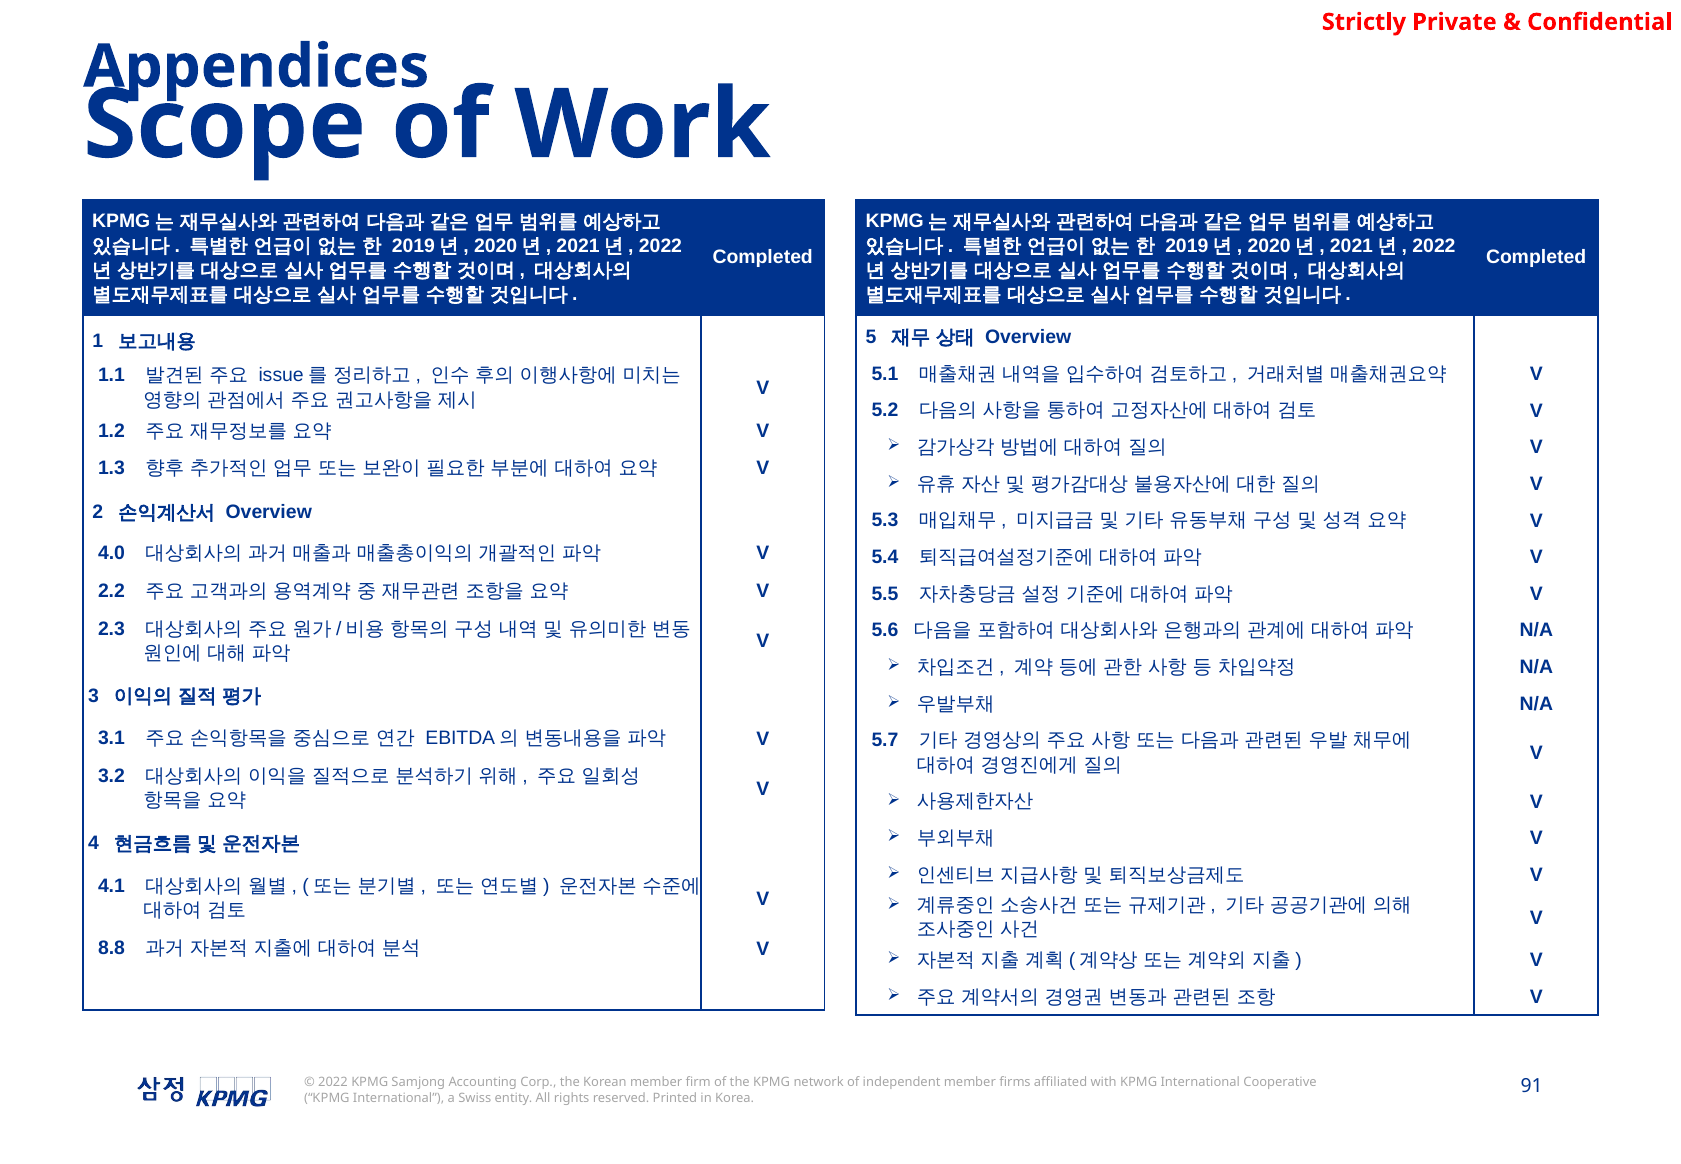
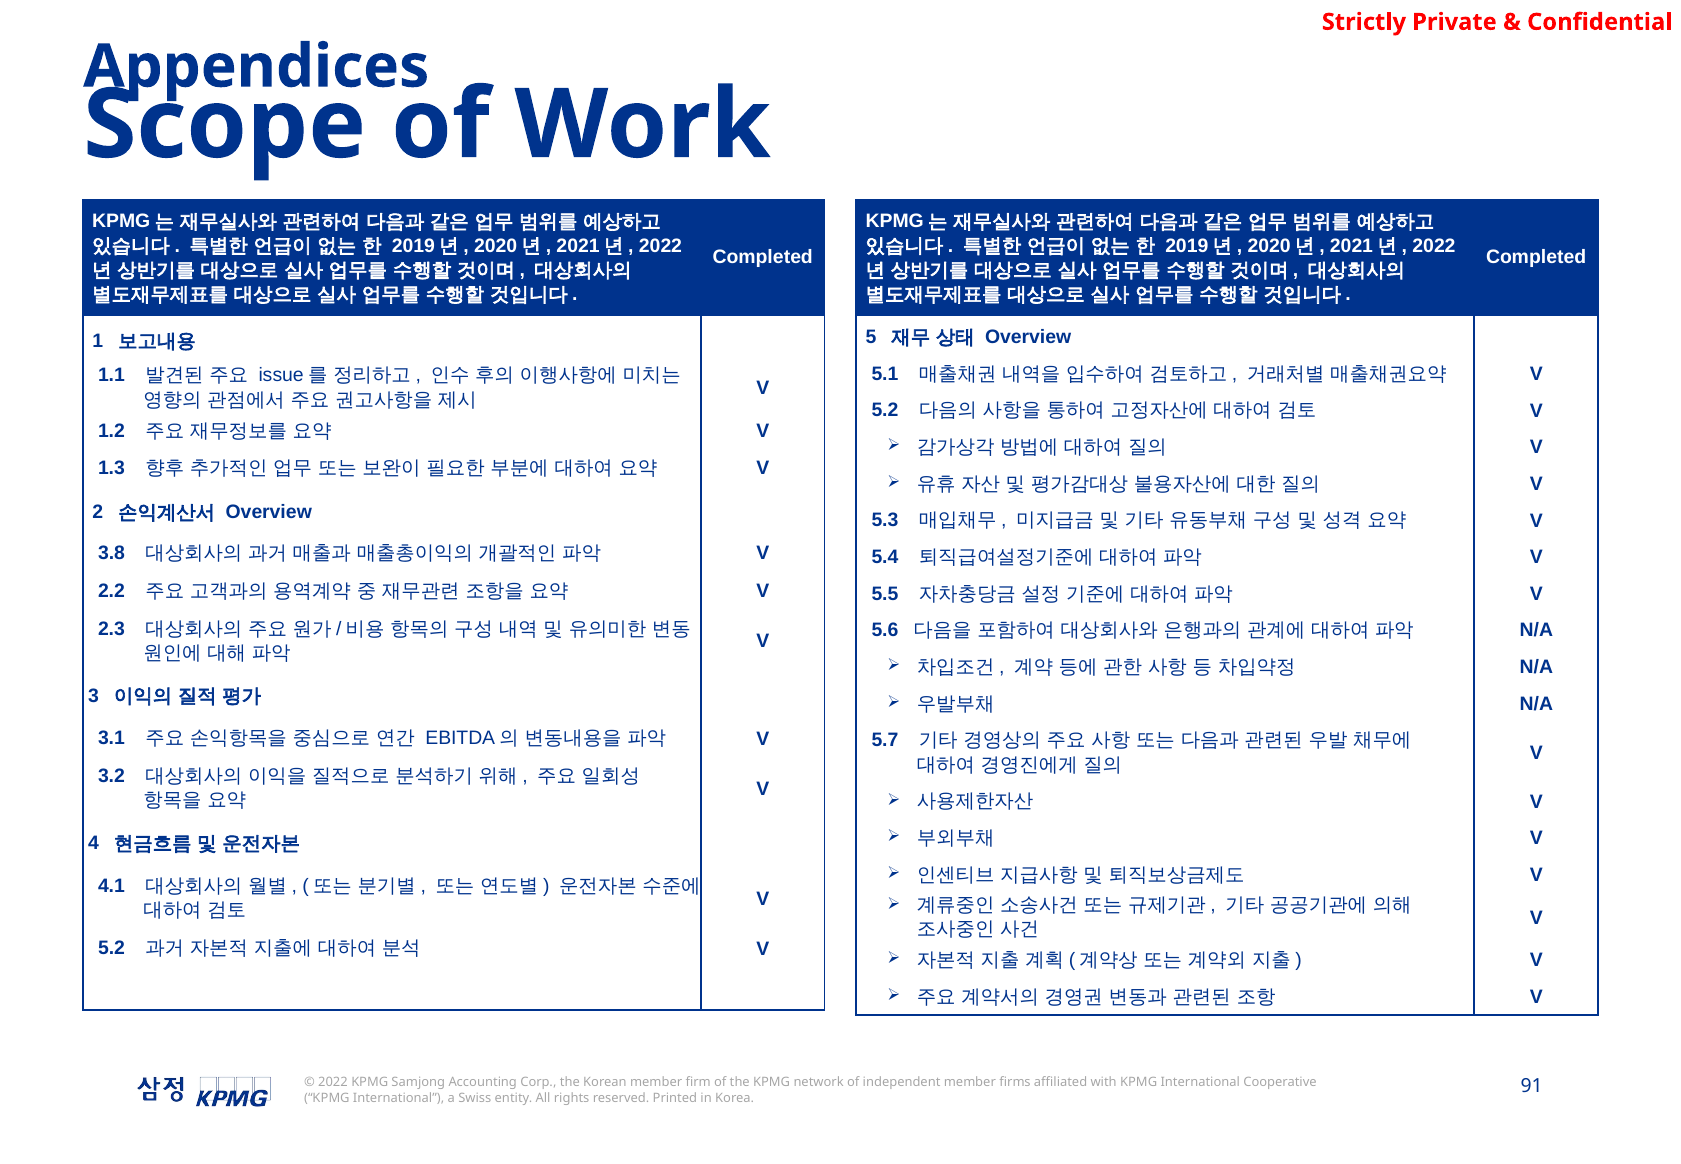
4.0: 4.0 -> 3.8 (111, 553)
8.8: 8.8 -> 5.2 (111, 948)
